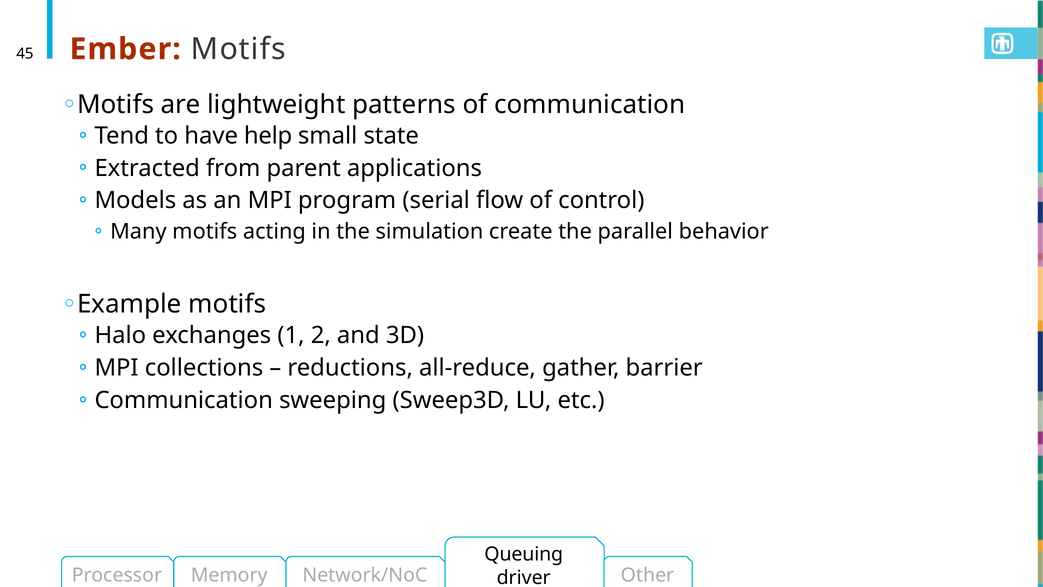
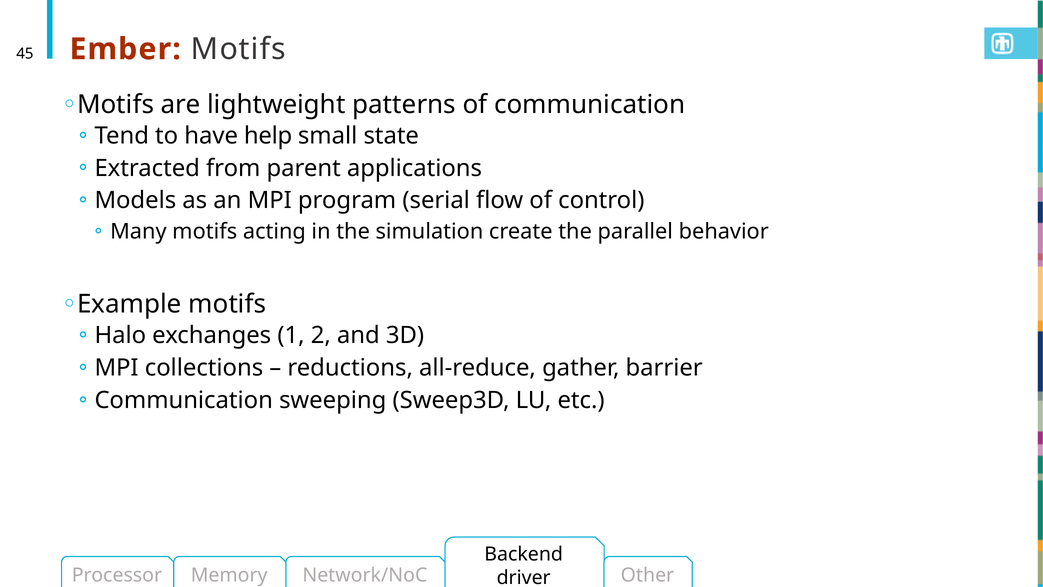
Queuing: Queuing -> Backend (524, 554)
